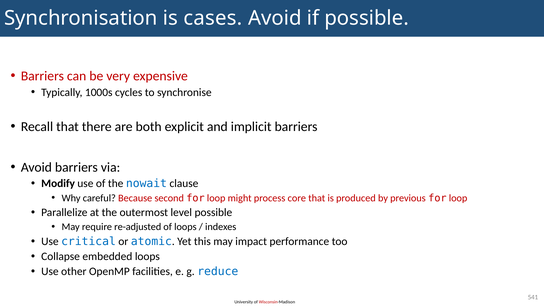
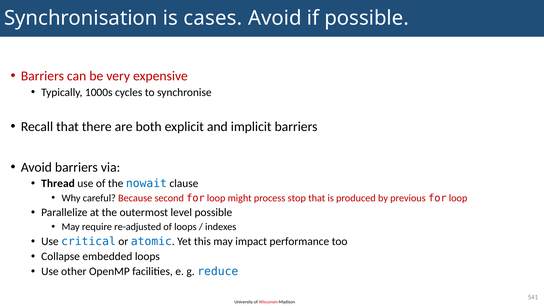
Modify: Modify -> Thread (58, 184)
core: core -> stop (297, 198)
